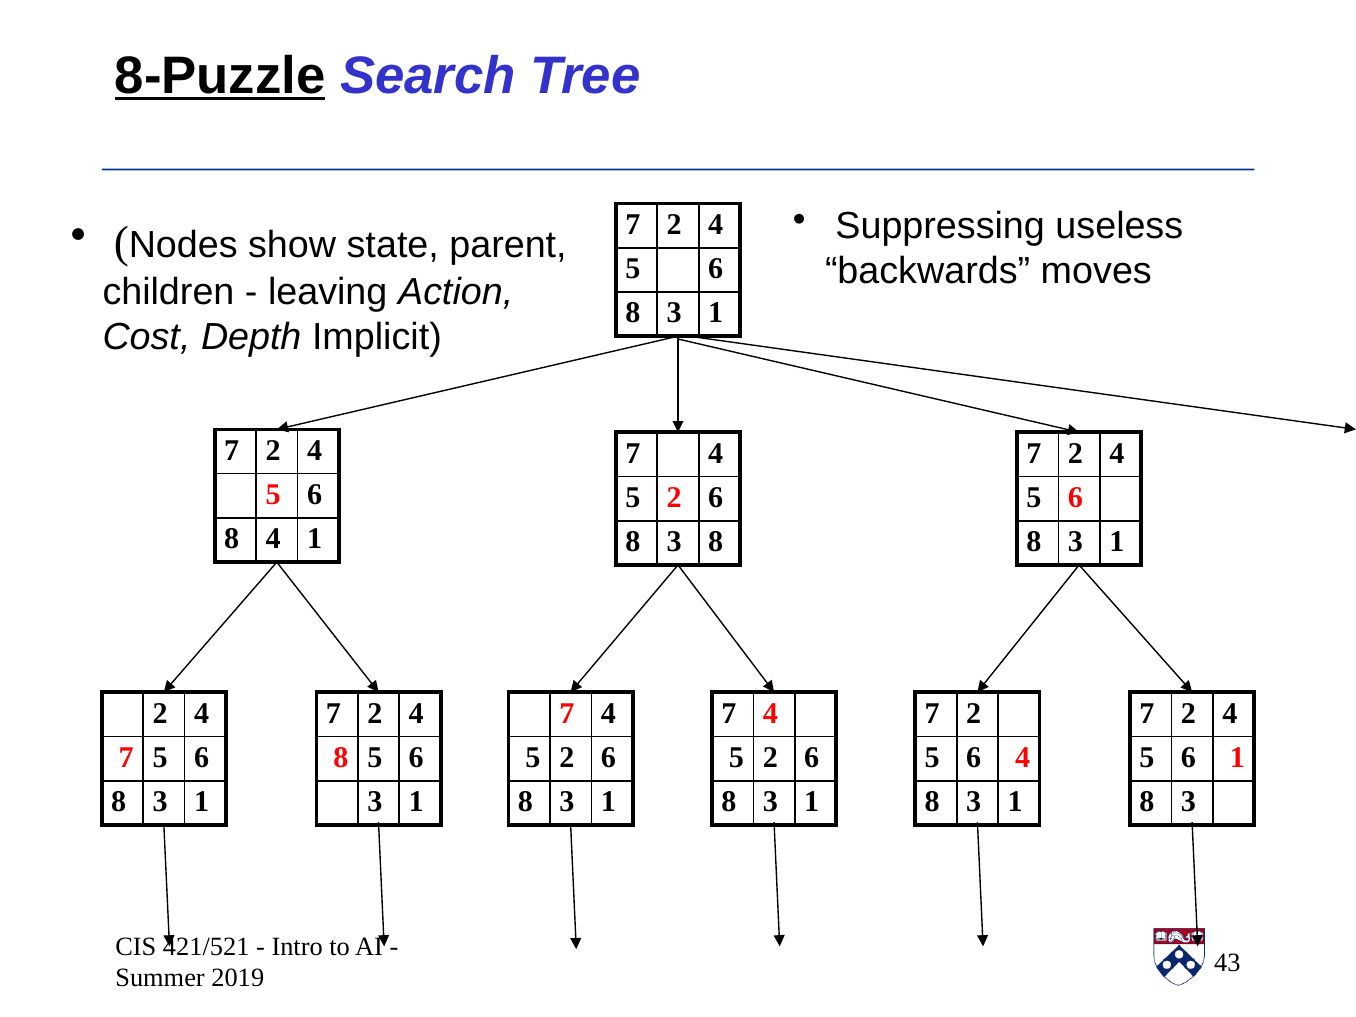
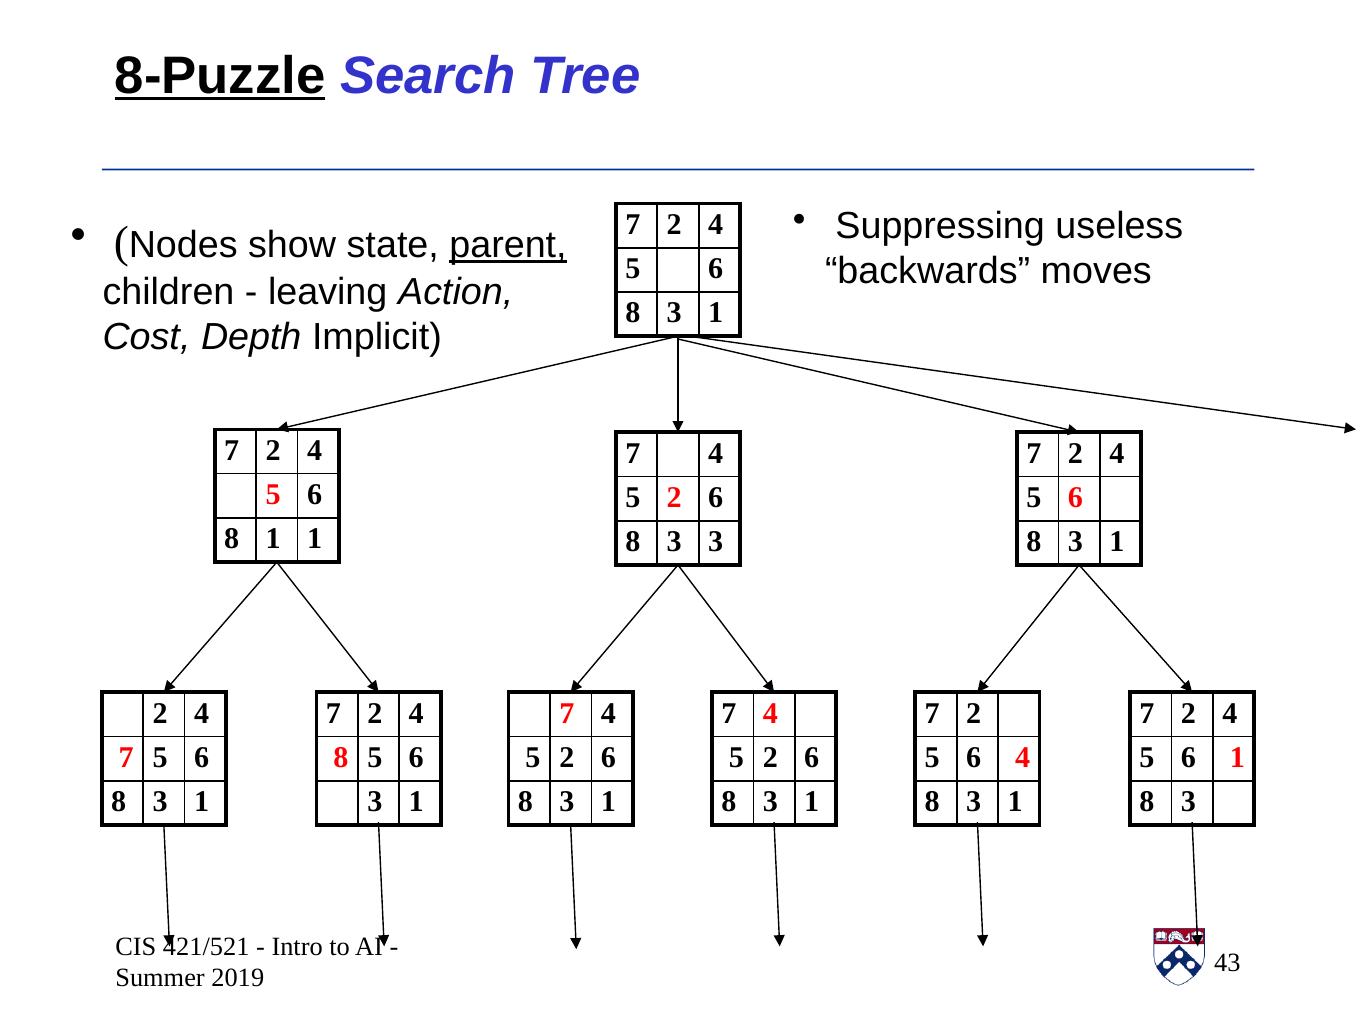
parent underline: none -> present (508, 245)
8 4: 4 -> 1 (273, 539)
3 8: 8 -> 3 (716, 542)
